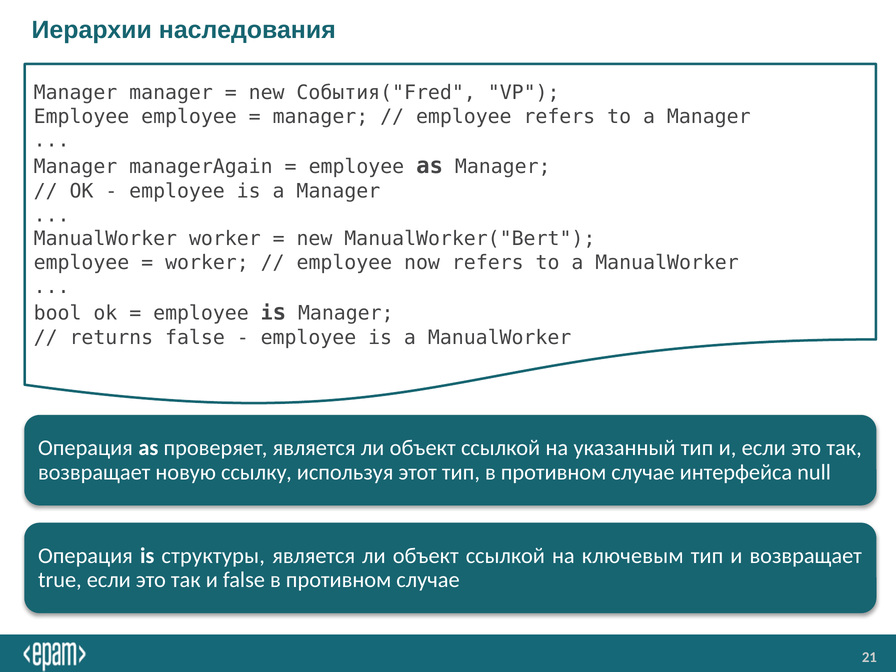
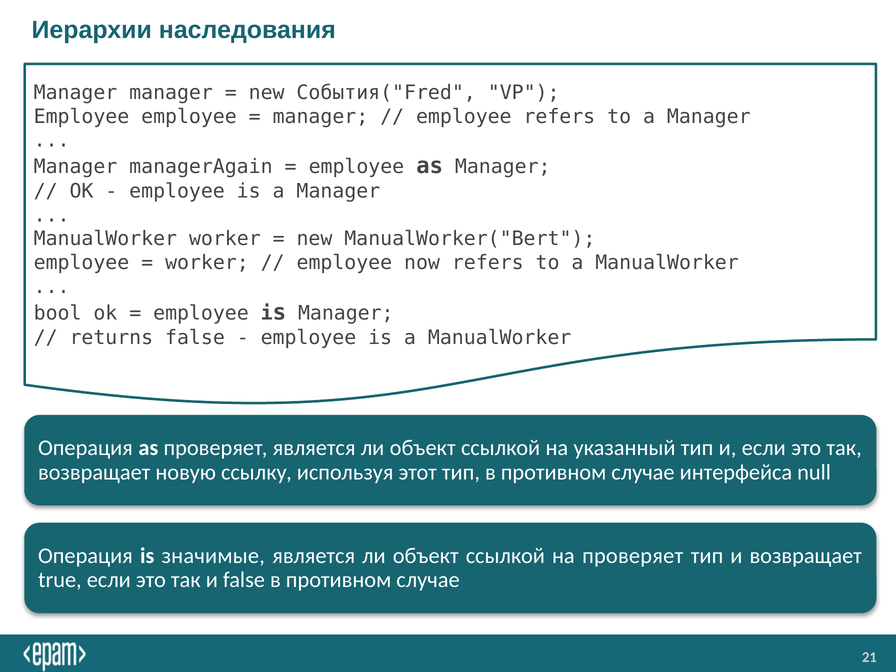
структуры: структуры -> значимые (213, 556)
на ключевым: ключевым -> проверяет (633, 556)
